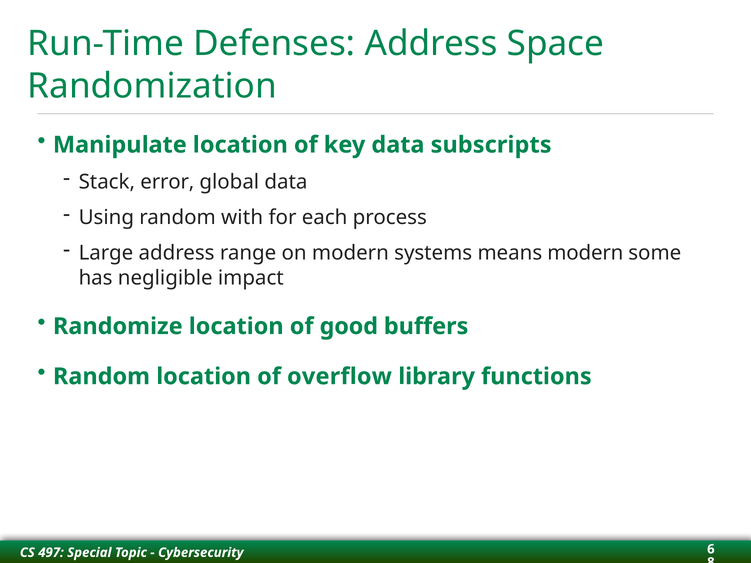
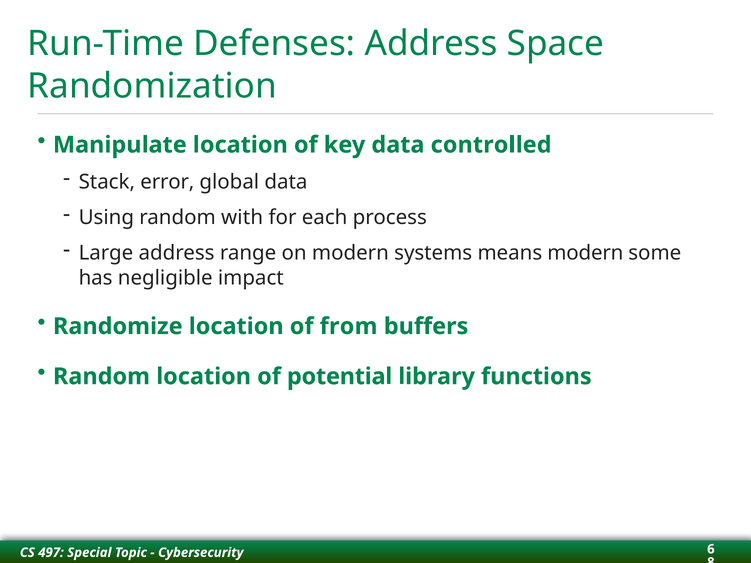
subscripts: subscripts -> controlled (491, 145)
good: good -> from (349, 326)
overflow: overflow -> potential (340, 377)
